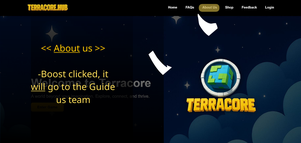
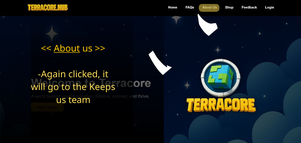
Boost: Boost -> Again (52, 75)
will underline: present -> none (38, 87)
Guide: Guide -> Keeps (102, 87)
